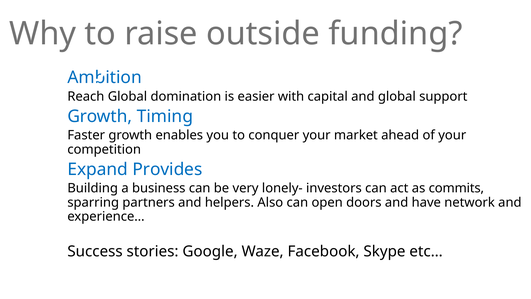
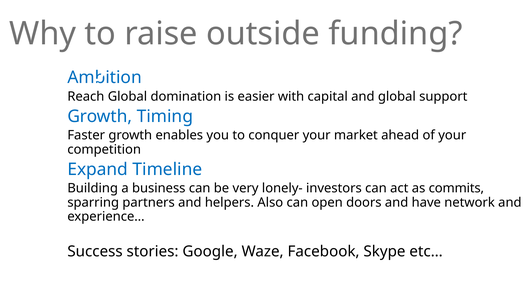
Provides: Provides -> Timeline (167, 169)
